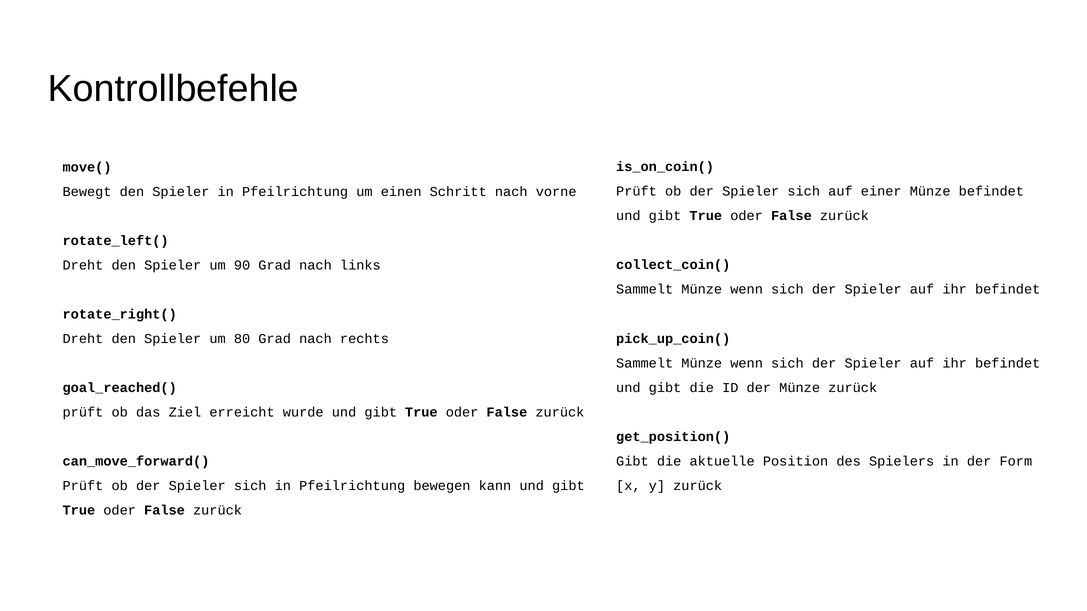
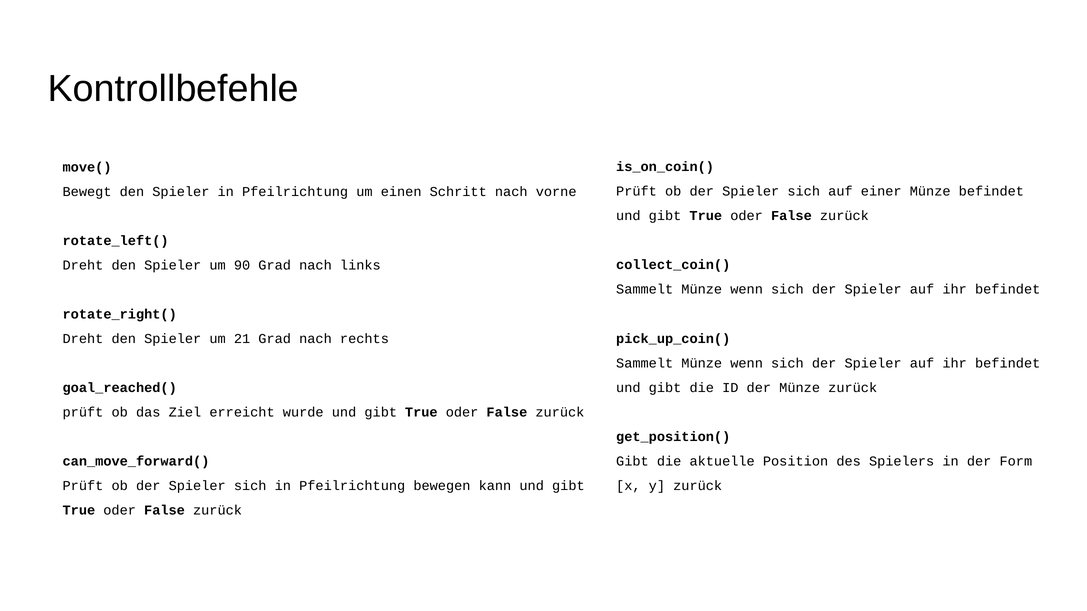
80: 80 -> 21 (242, 339)
